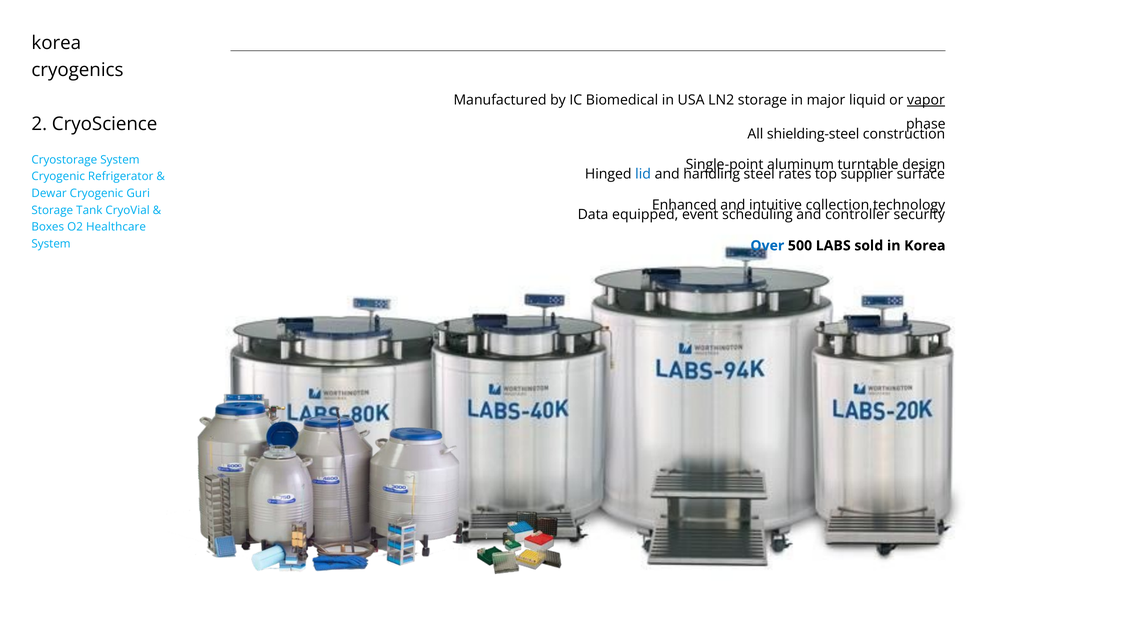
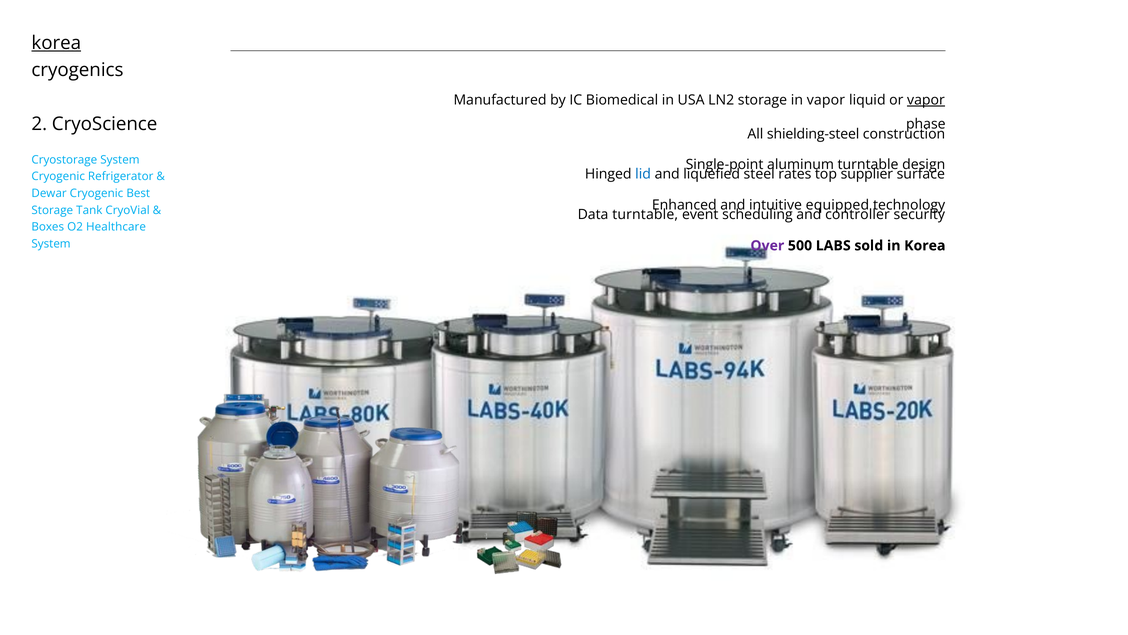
korea underline: none -> present (56, 43)
in major: major -> vapor (826, 100)
handling: handling -> liquefied (712, 174)
Guri: Guri -> Best (138, 193)
collection: collection -> equipped (837, 205)
Data equipped: equipped -> turntable (645, 215)
Over colour: blue -> purple (767, 245)
